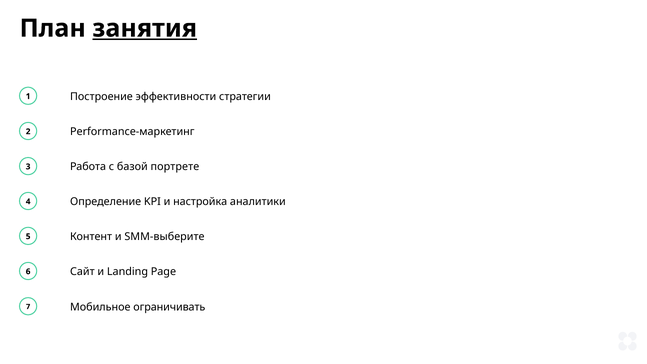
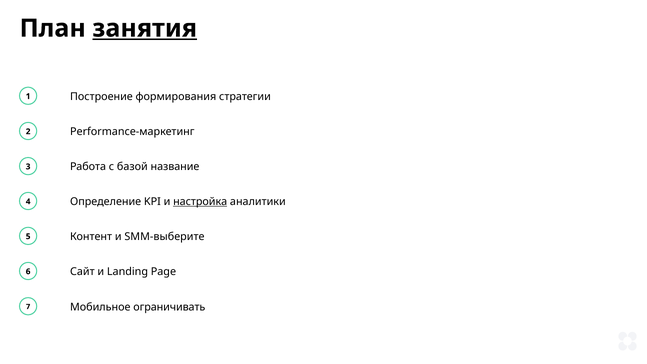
эффективности: эффективности -> формирования (176, 97)
портрете: портрете -> название (175, 167)
настройка underline: none -> present (200, 202)
